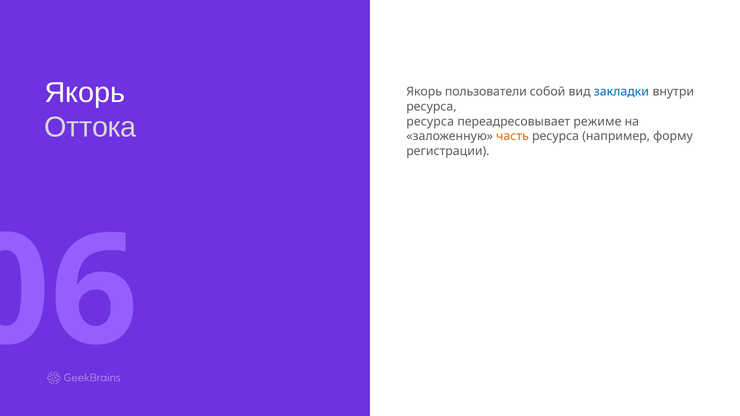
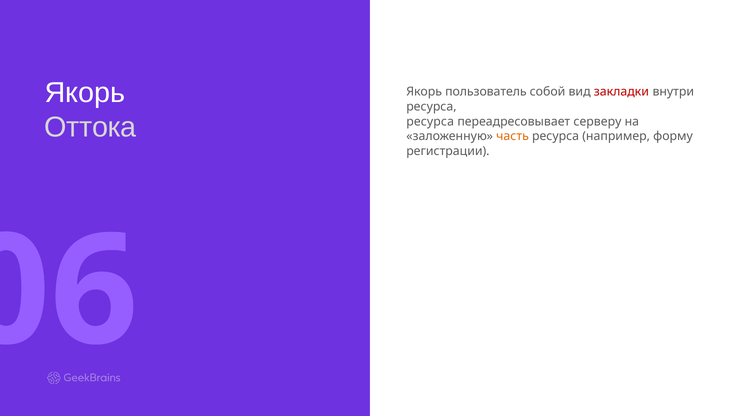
пользователи: пользователи -> пользователь (486, 92)
закладки colour: blue -> red (621, 92)
режиме: режиме -> серверу (597, 122)
